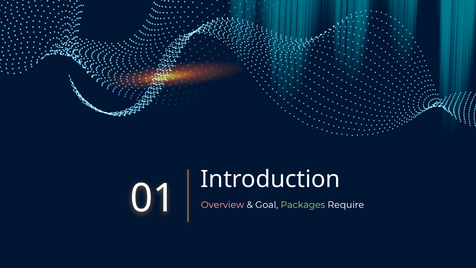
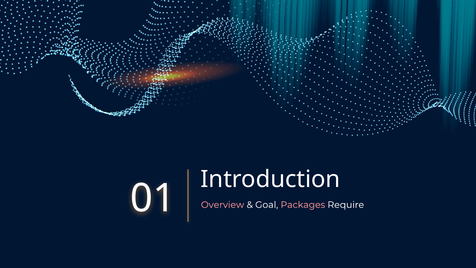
Packages colour: light green -> pink (303, 205)
